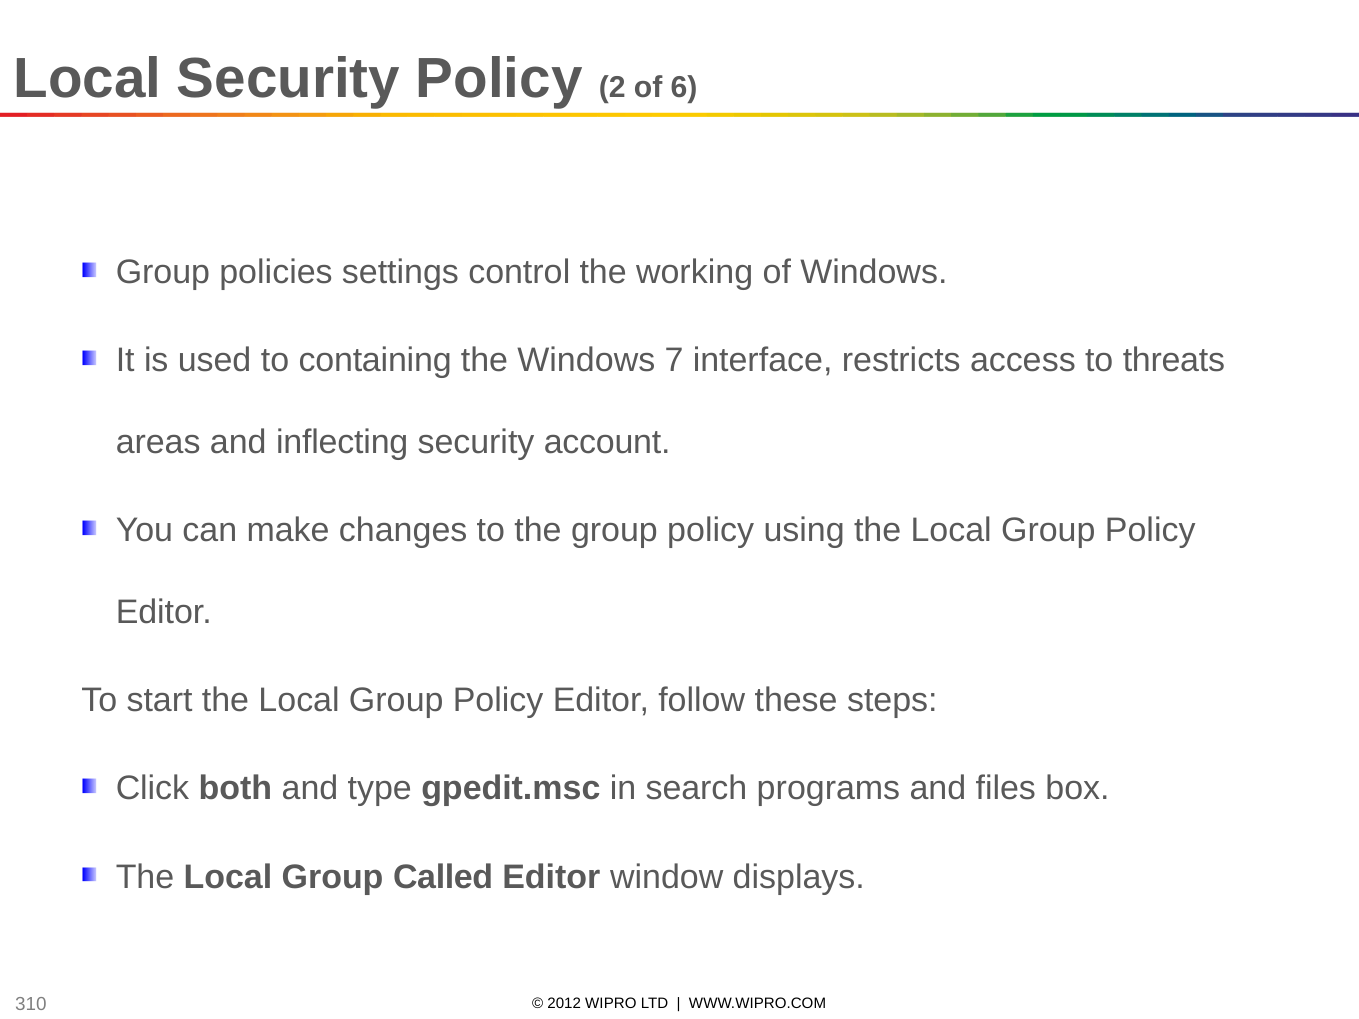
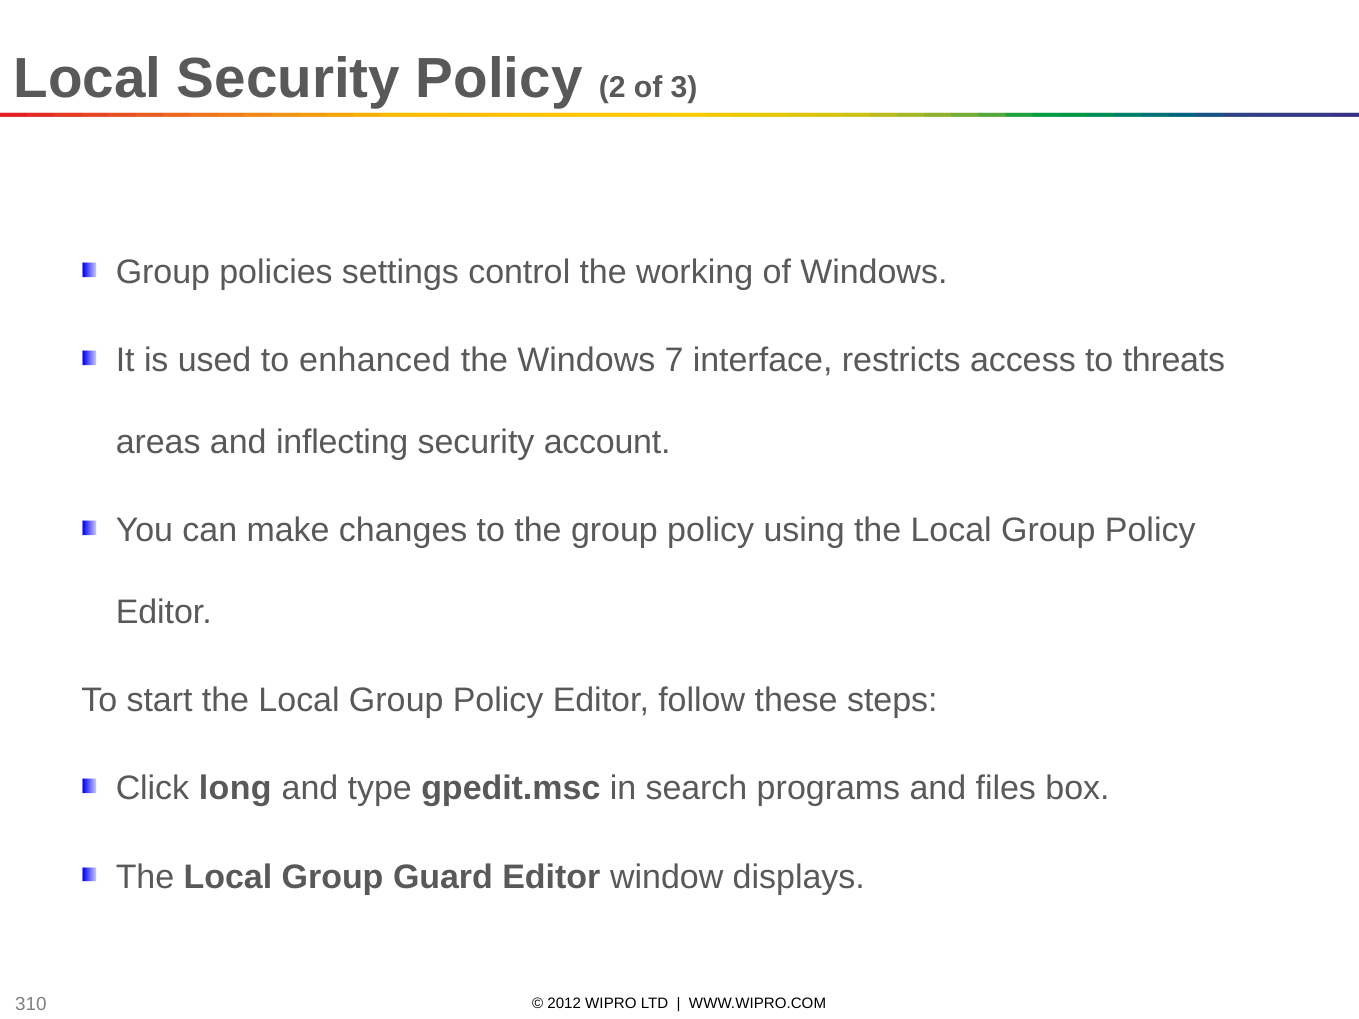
6: 6 -> 3 (684, 87)
containing: containing -> enhanced (375, 361)
both: both -> long (235, 789)
Called: Called -> Guard (443, 877)
